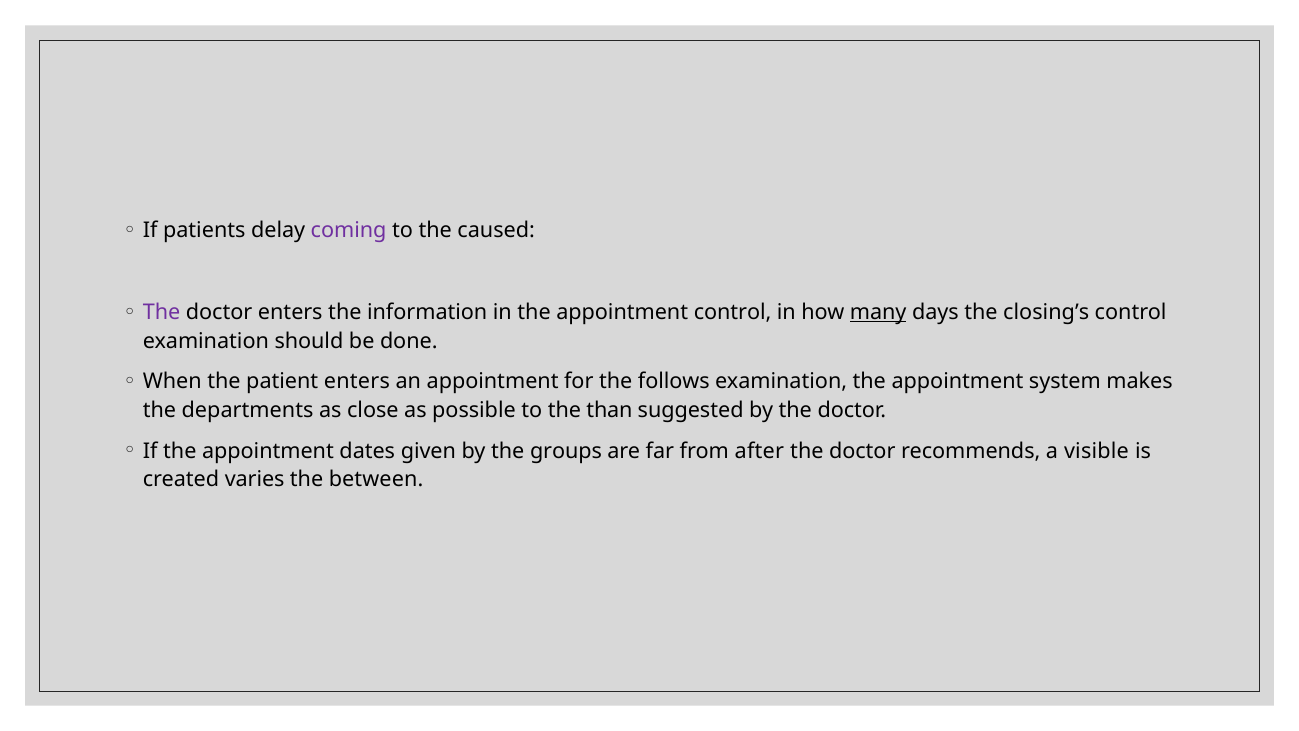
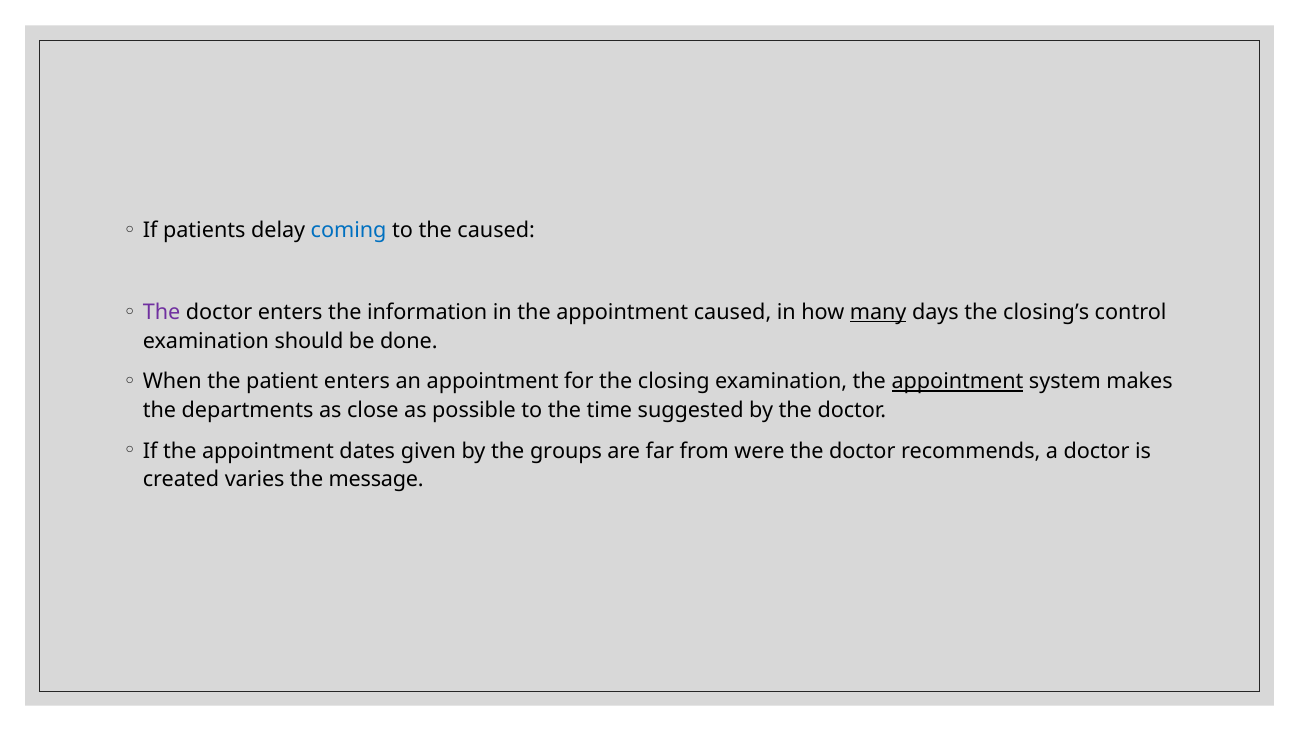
coming colour: purple -> blue (349, 231)
appointment control: control -> caused (733, 312)
follows: follows -> closing (674, 381)
appointment underline: none -> present (958, 381)
than: than -> time (609, 410)
after: after -> were (760, 451)
a visible: visible -> doctor (1097, 451)
between: between -> message (376, 479)
